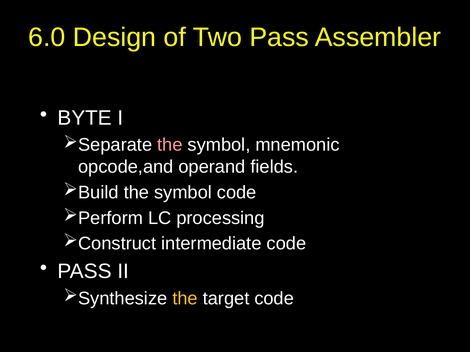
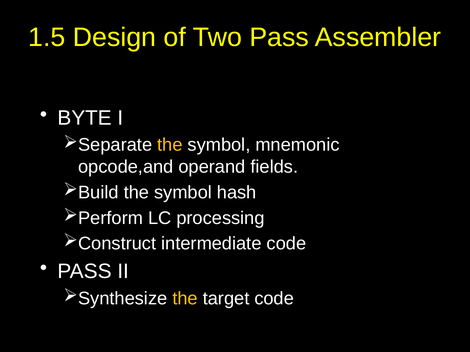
6.0: 6.0 -> 1.5 (47, 37)
the colour: pink -> yellow (170, 145)
symbol code: code -> hash (237, 193)
